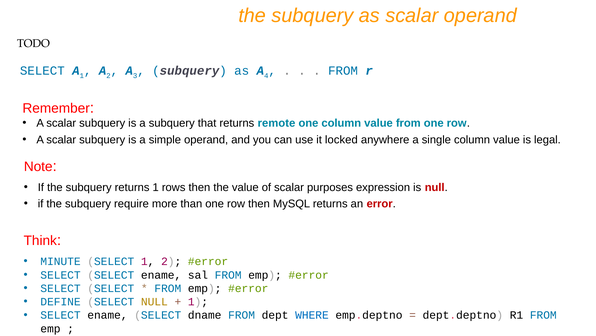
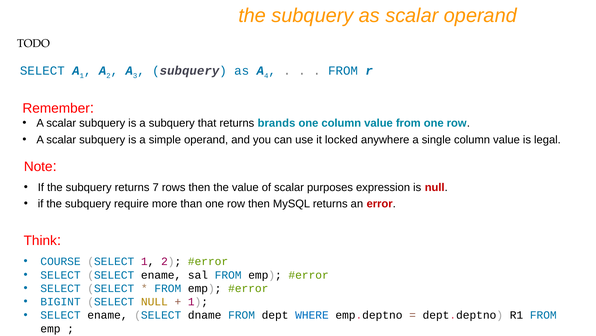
remote: remote -> brands (276, 123)
returns 1: 1 -> 7 (156, 187)
MINUTE: MINUTE -> COURSE (61, 261)
DEFINE: DEFINE -> BIGINT (61, 301)
